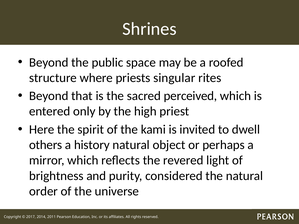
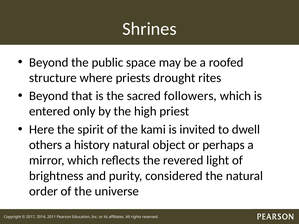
singular: singular -> drought (174, 78)
perceived: perceived -> followers (190, 96)
